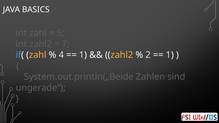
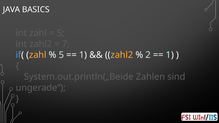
4: 4 -> 5 (61, 55)
